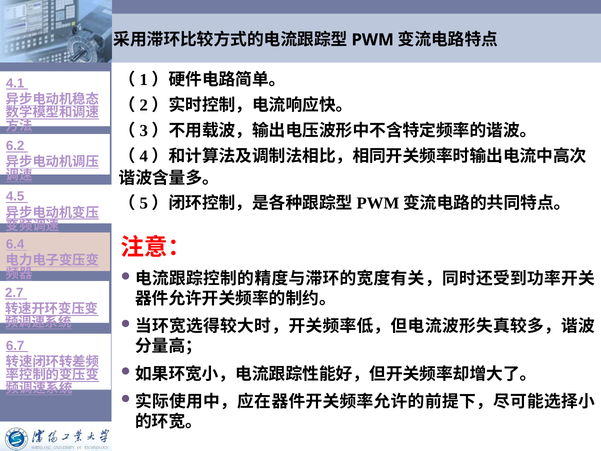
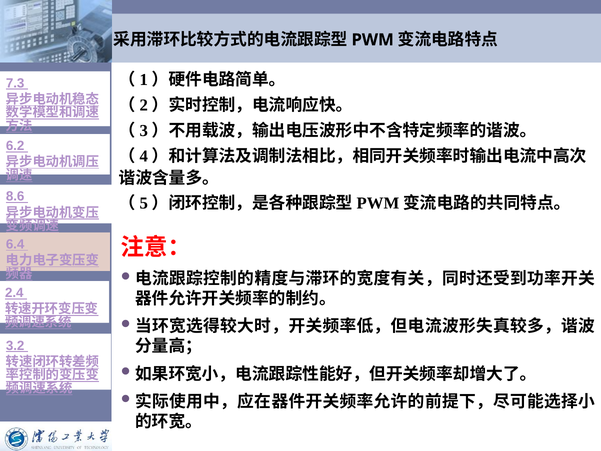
4.1: 4.1 -> 7.3 (15, 83)
4.5: 4.5 -> 8.6 (15, 196)
2.7: 2.7 -> 2.4 (14, 293)
6.7: 6.7 -> 3.2 (15, 345)
